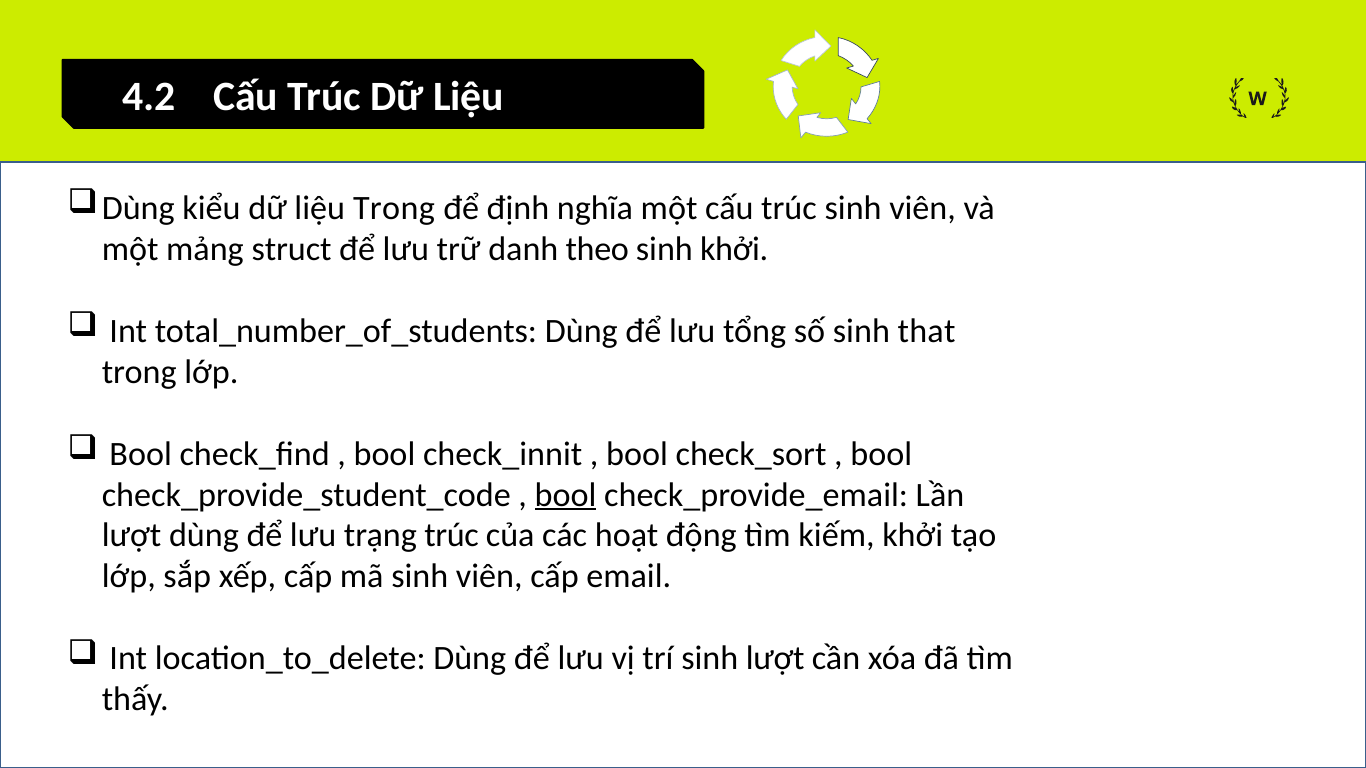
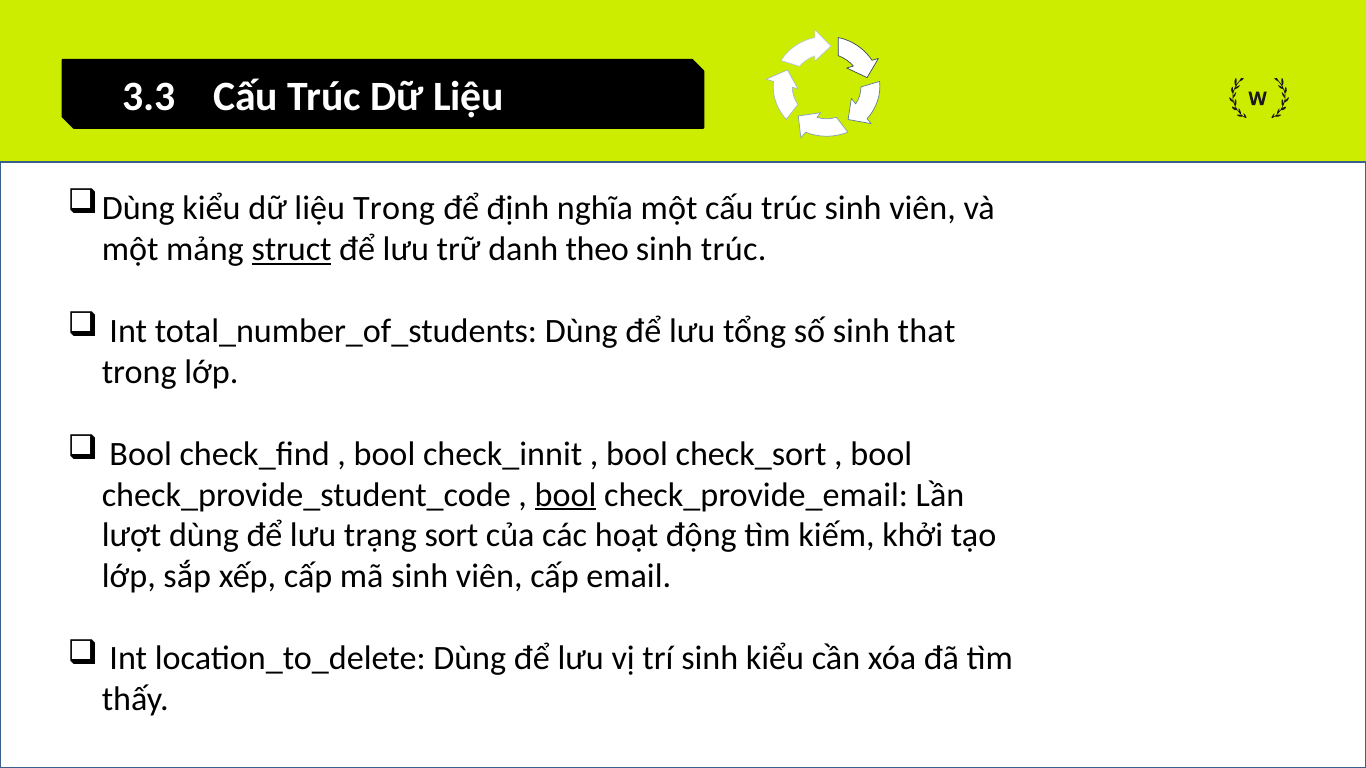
4.2: 4.2 -> 3.3 (149, 97)
struct underline: none -> present (292, 249)
sinh khởi: khởi -> trúc (734, 249)
trạng trúc: trúc -> sort (452, 536)
sinh lượt: lượt -> kiểu (775, 659)
